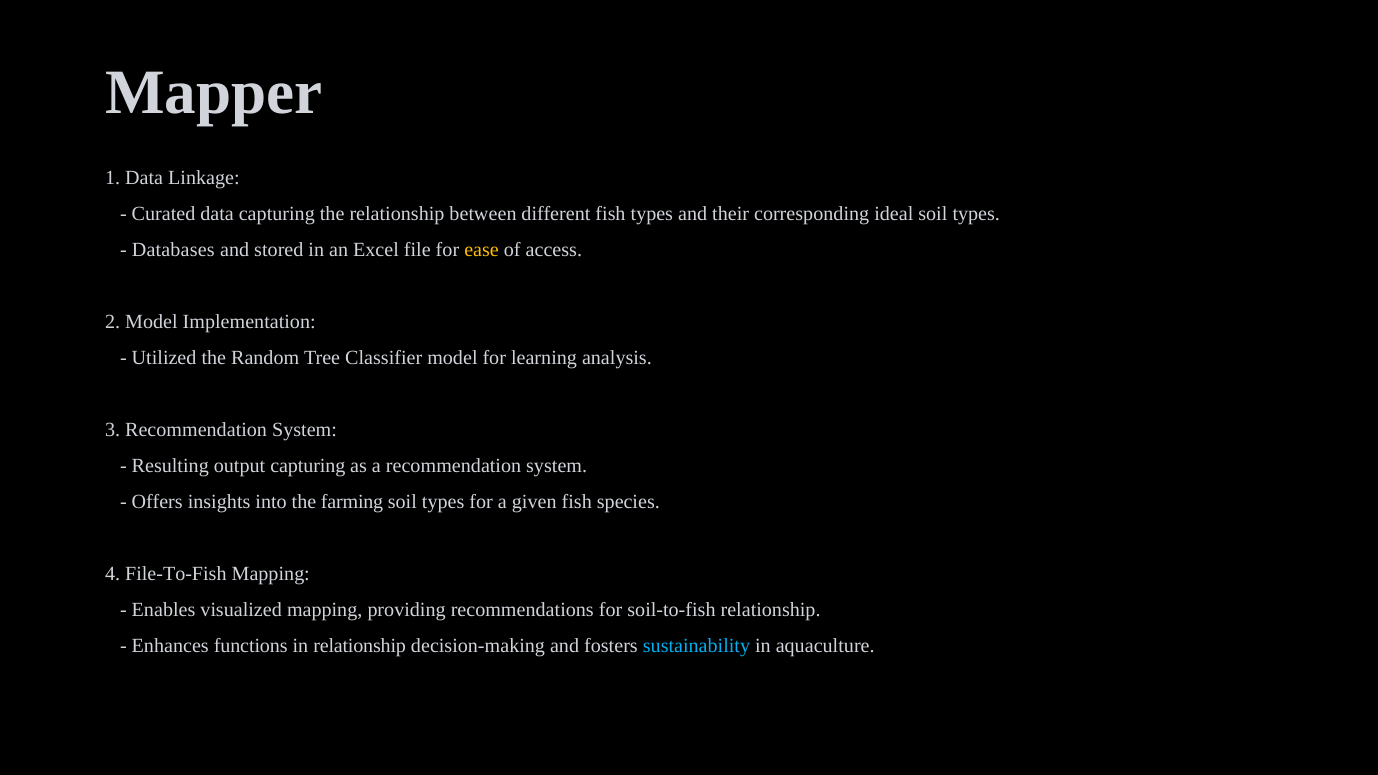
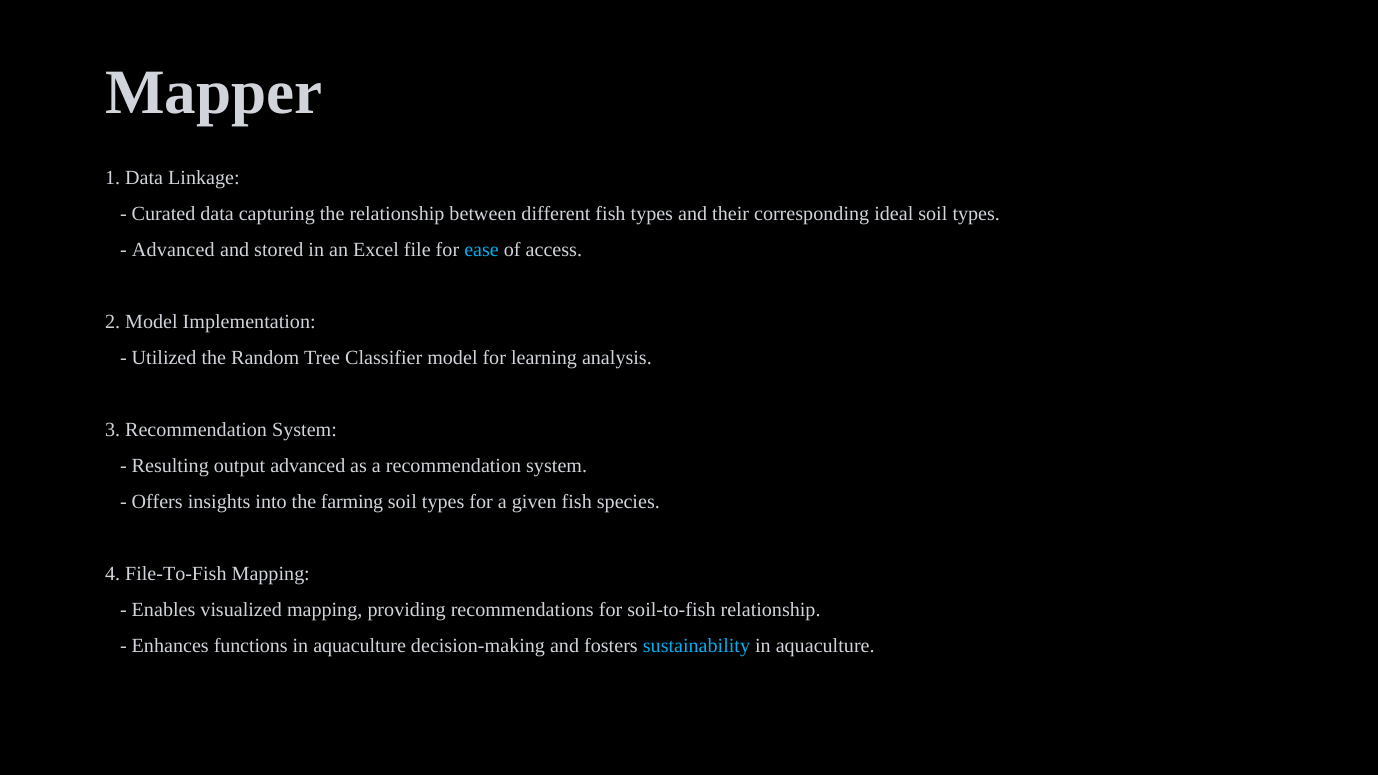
Databases: Databases -> Advanced (173, 250)
ease colour: yellow -> light blue (482, 250)
output capturing: capturing -> advanced (308, 466)
relationship: relationship -> aquaculture (360, 646)
